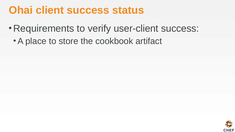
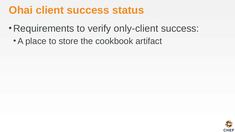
user-client: user-client -> only-client (136, 29)
